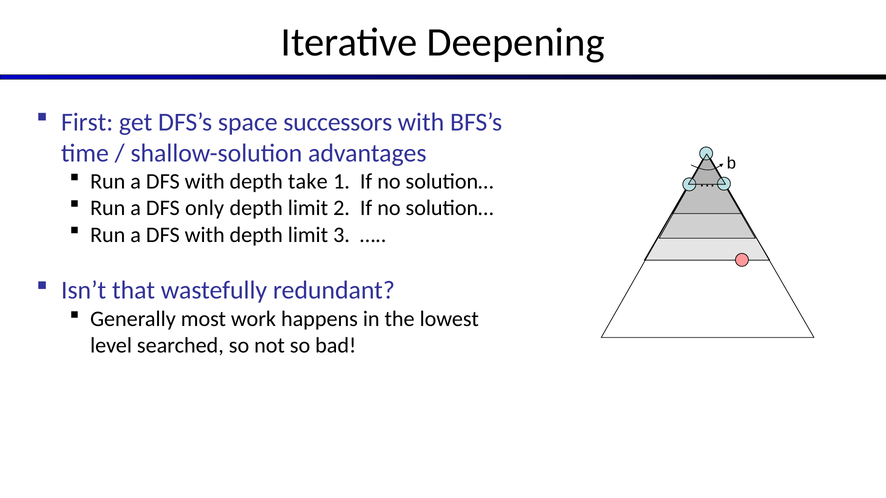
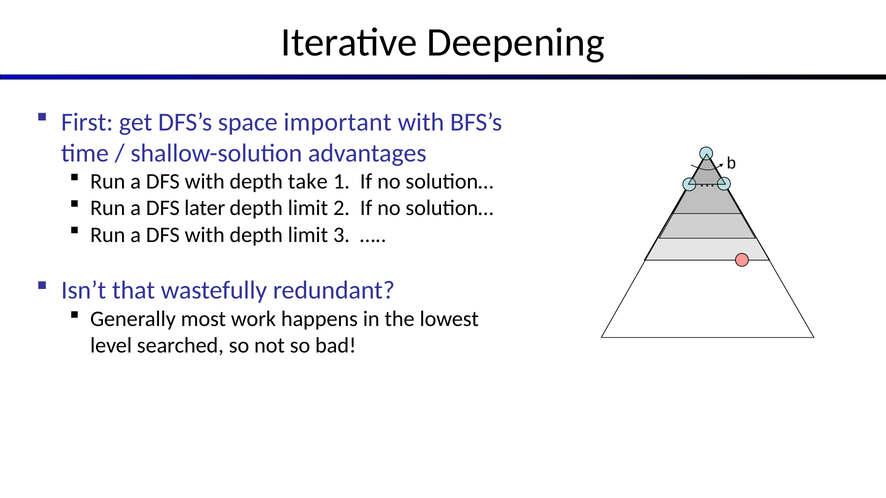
successors: successors -> important (338, 122)
only: only -> later (205, 208)
